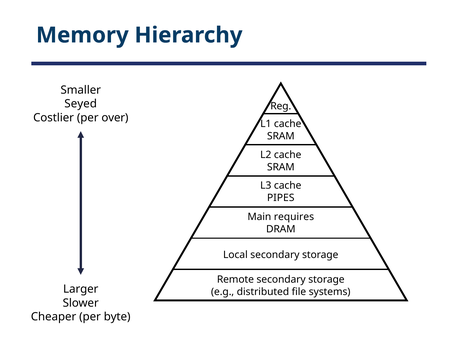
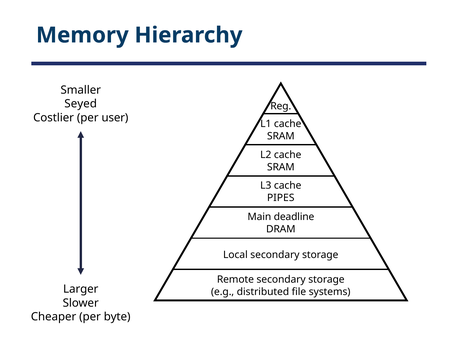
over: over -> user (115, 118)
requires: requires -> deadline (294, 217)
